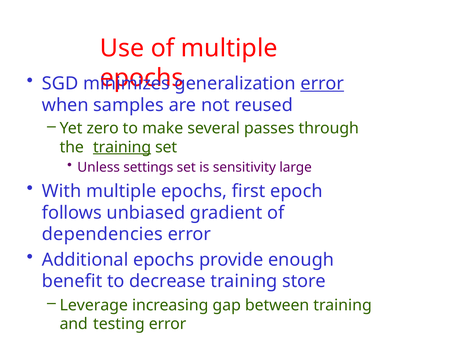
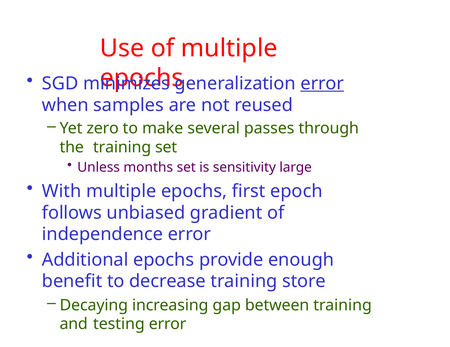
training underline: present -> none (122, 147)
settings: settings -> months (148, 168)
dependencies: dependencies -> independence (103, 235)
Leverage: Leverage -> Decaying (94, 306)
